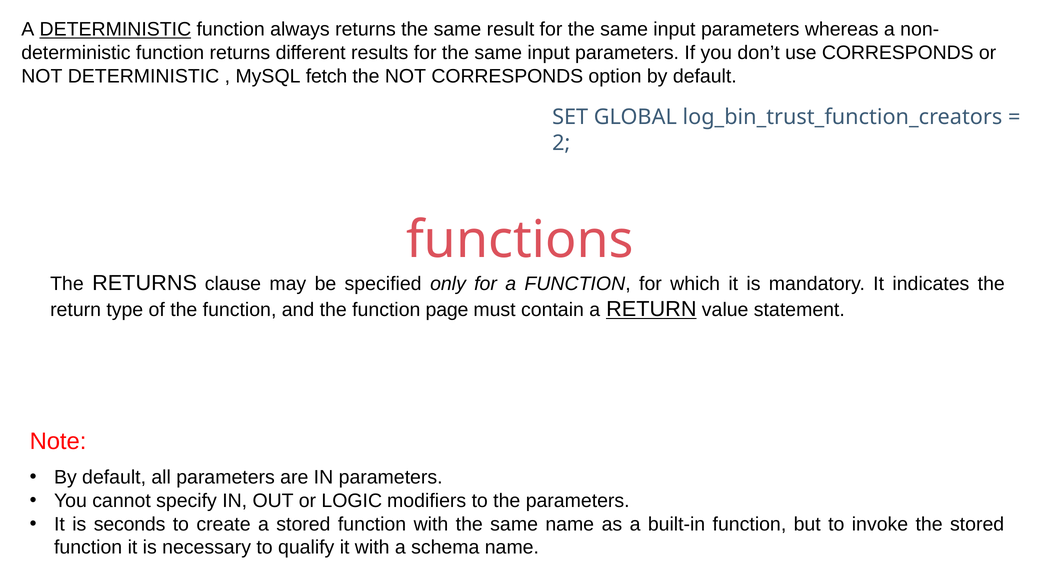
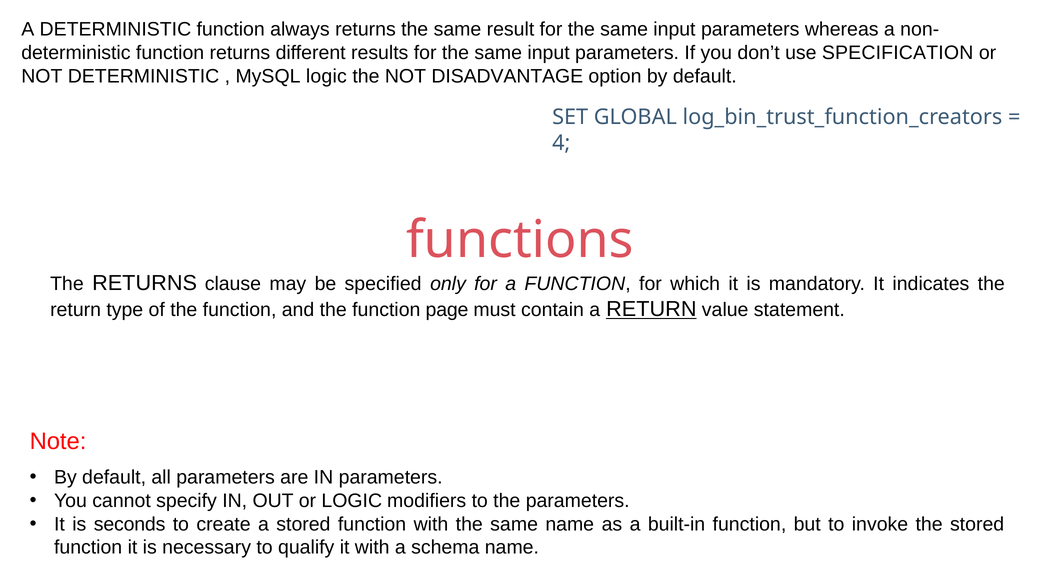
DETERMINISTIC underline: present -> none (115, 29)
use CORRESPONDS: CORRESPONDS -> SPECIFICATION (898, 53)
MySQL fetch: fetch -> logic (326, 76)
NOT CORRESPONDS: CORRESPONDS -> DISADVANTAGE (507, 76)
2: 2 -> 4 (561, 143)
